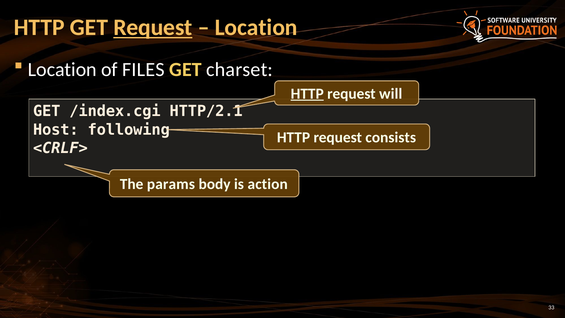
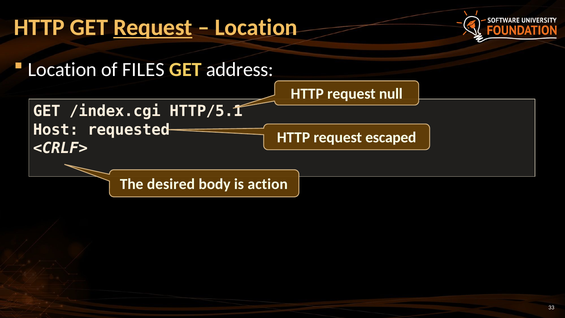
charset: charset -> address (240, 70)
HTTP underline: present -> none (307, 94)
will: will -> null (391, 94)
HTTP/2.1: HTTP/2.1 -> HTTP/5.1 (206, 111)
following: following -> requested (129, 130)
consists: consists -> escaped (391, 137)
params: params -> desired (171, 184)
